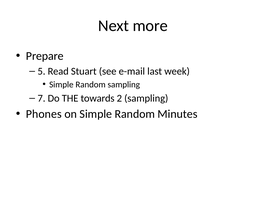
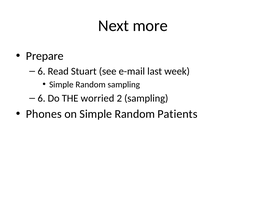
5: 5 -> 6 (41, 71)
7: 7 -> 6 (41, 98)
towards: towards -> worried (97, 98)
Minutes: Minutes -> Patients (177, 114)
